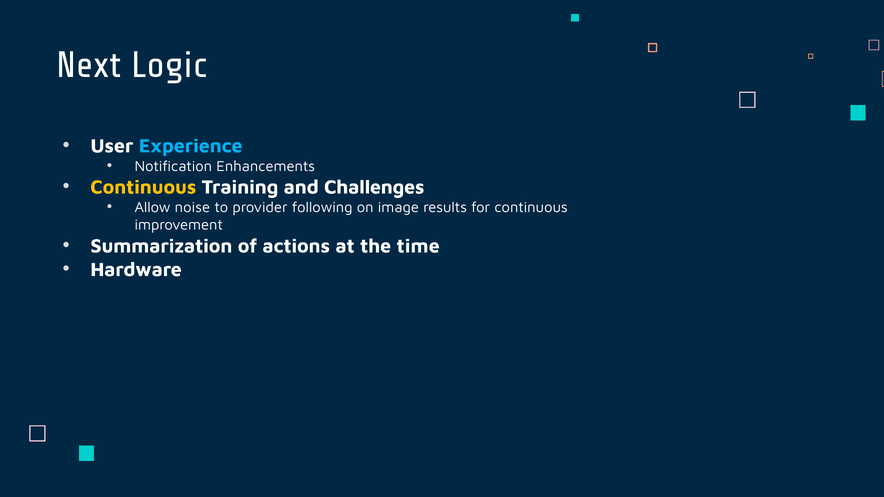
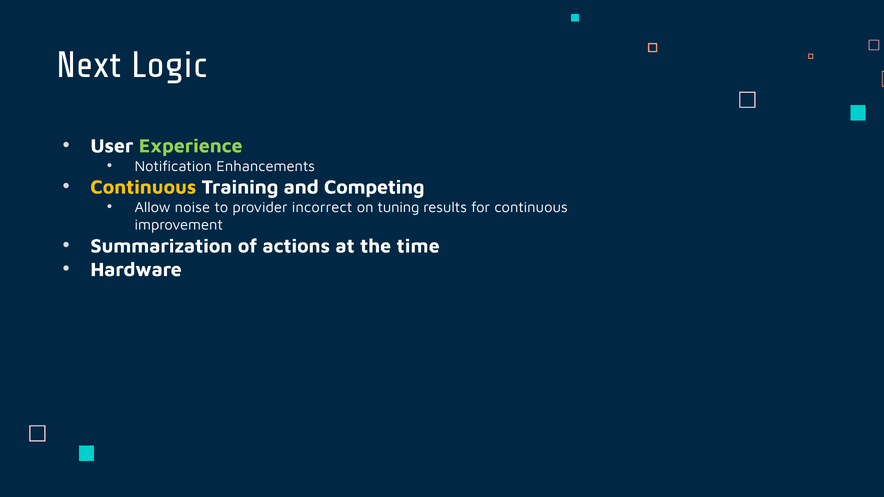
Experience colour: light blue -> light green (191, 146)
Challenges: Challenges -> Competing (374, 187)
following: following -> incorrect (322, 207)
image: image -> tuning (398, 207)
